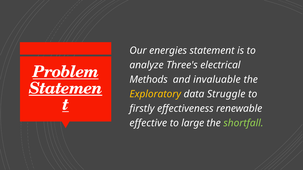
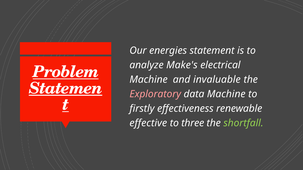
Three's: Three's -> Make's (182, 65)
Methods: Methods -> Machine (149, 80)
Exploratory colour: yellow -> pink (155, 94)
data Struggle: Struggle -> Machine (226, 94)
large: large -> three (193, 123)
